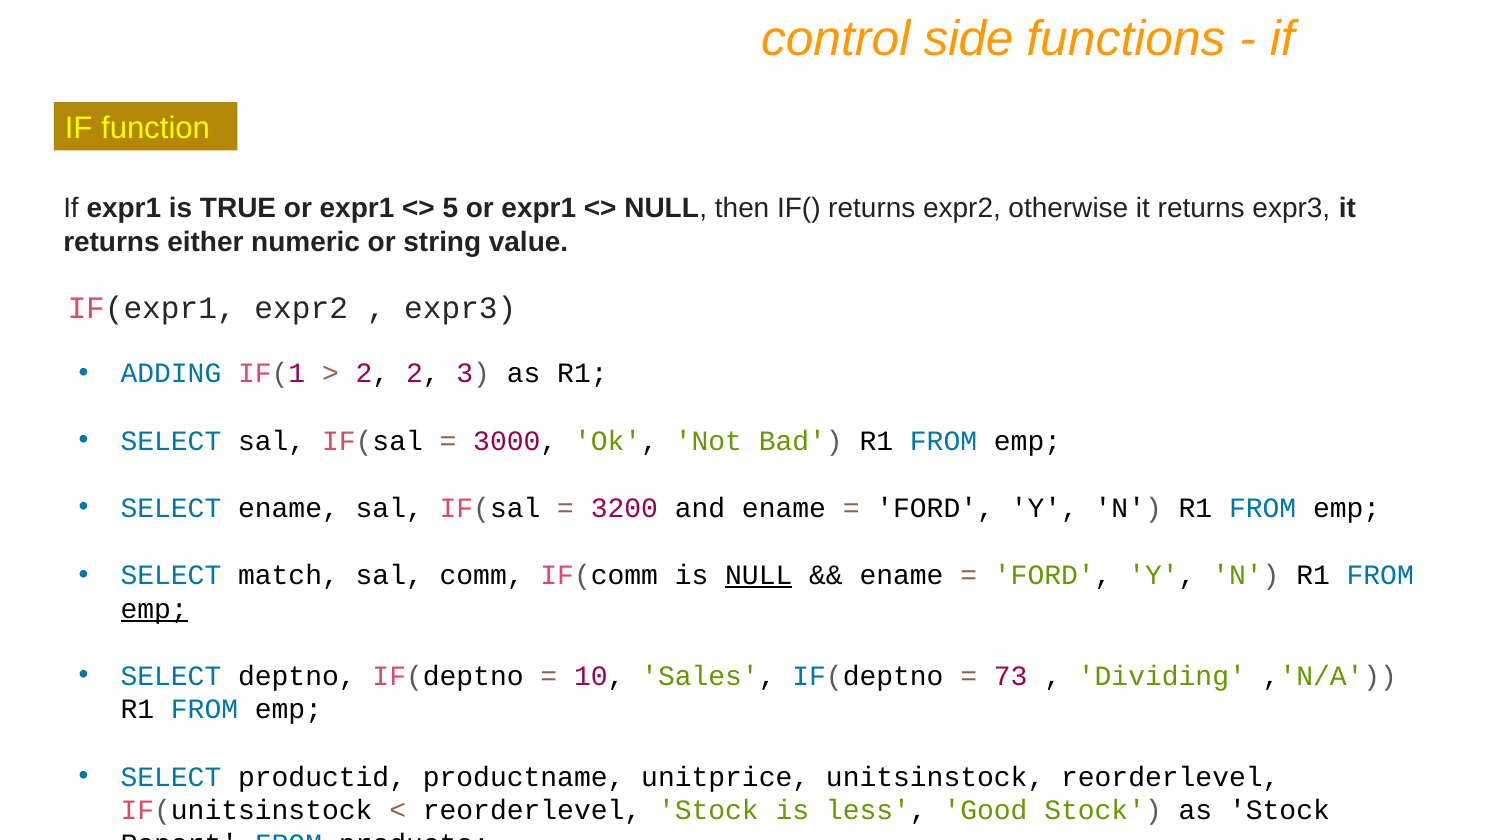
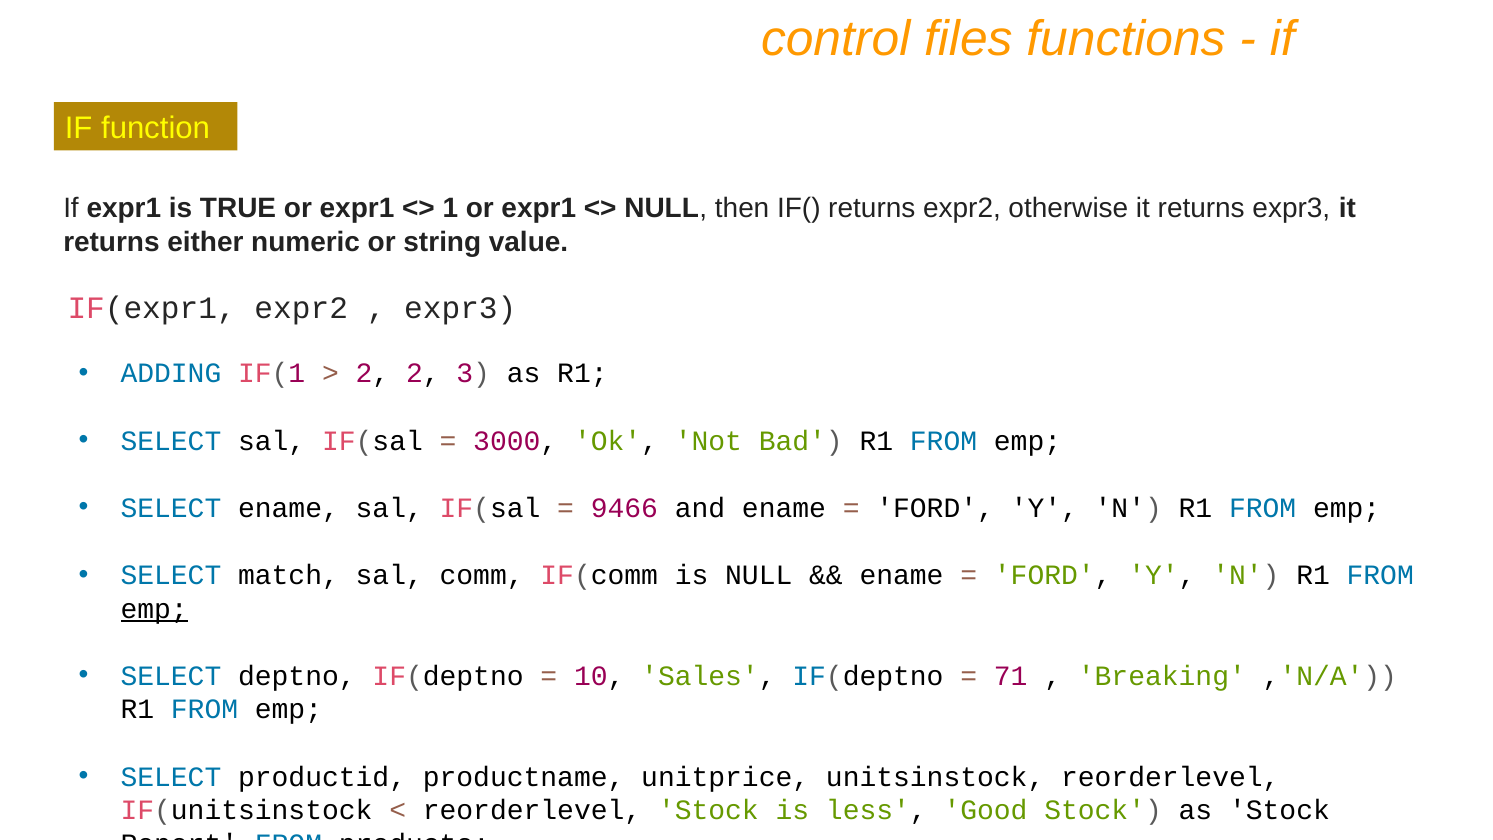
side: side -> files (968, 39)
5: 5 -> 1 (450, 208)
3200: 3200 -> 9466 (624, 508)
NULL underline: present -> none (759, 575)
73: 73 -> 71 (1011, 676)
Dividing: Dividing -> Breaking (1162, 676)
